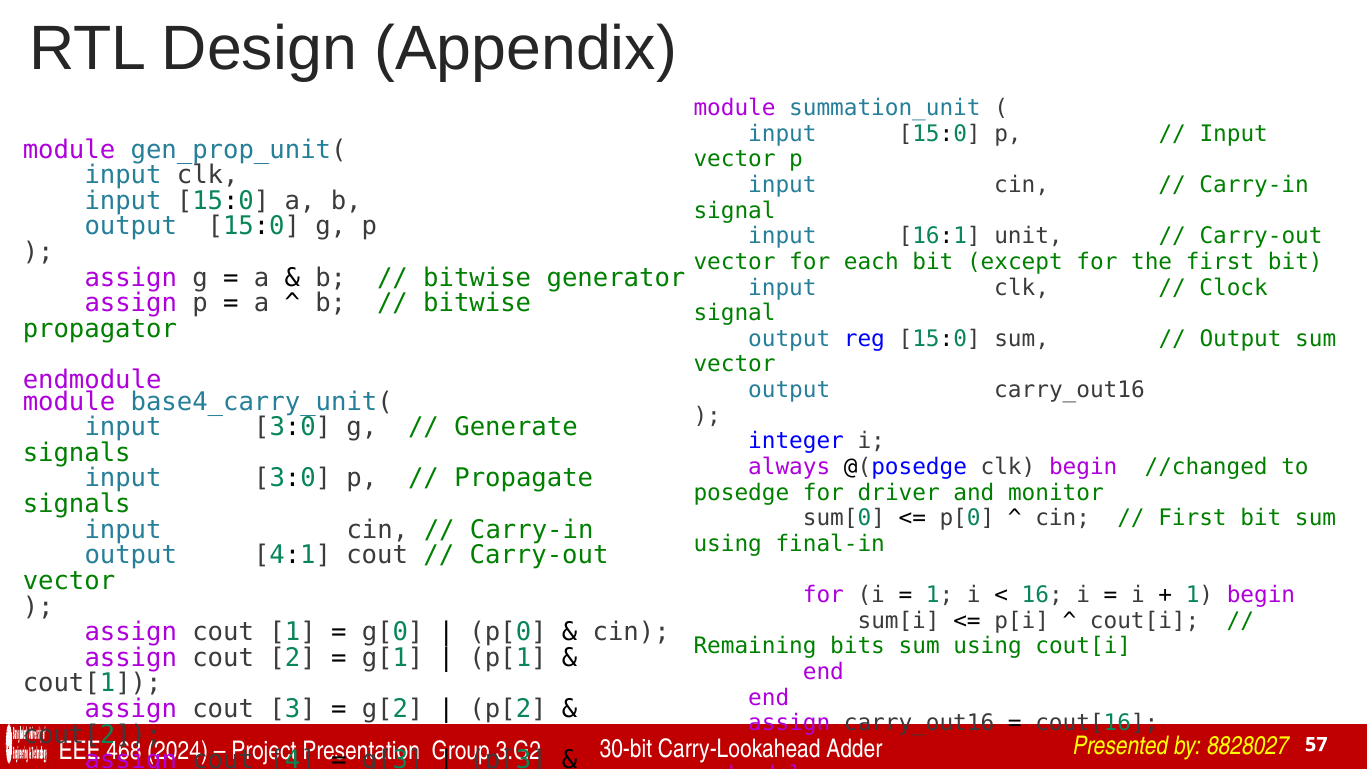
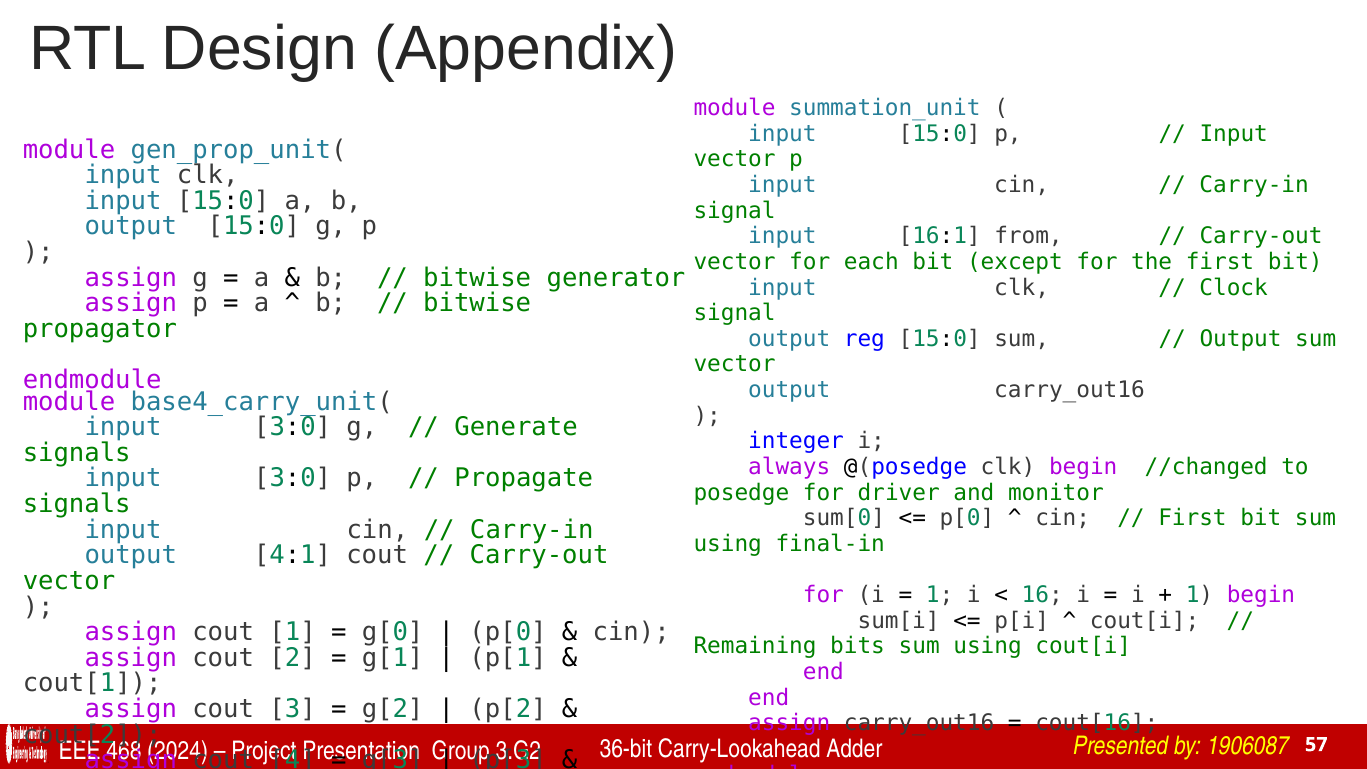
unit: unit -> from (1028, 236)
30-bit: 30-bit -> 36-bit (626, 749)
8828027: 8828027 -> 1906087 (1248, 746)
